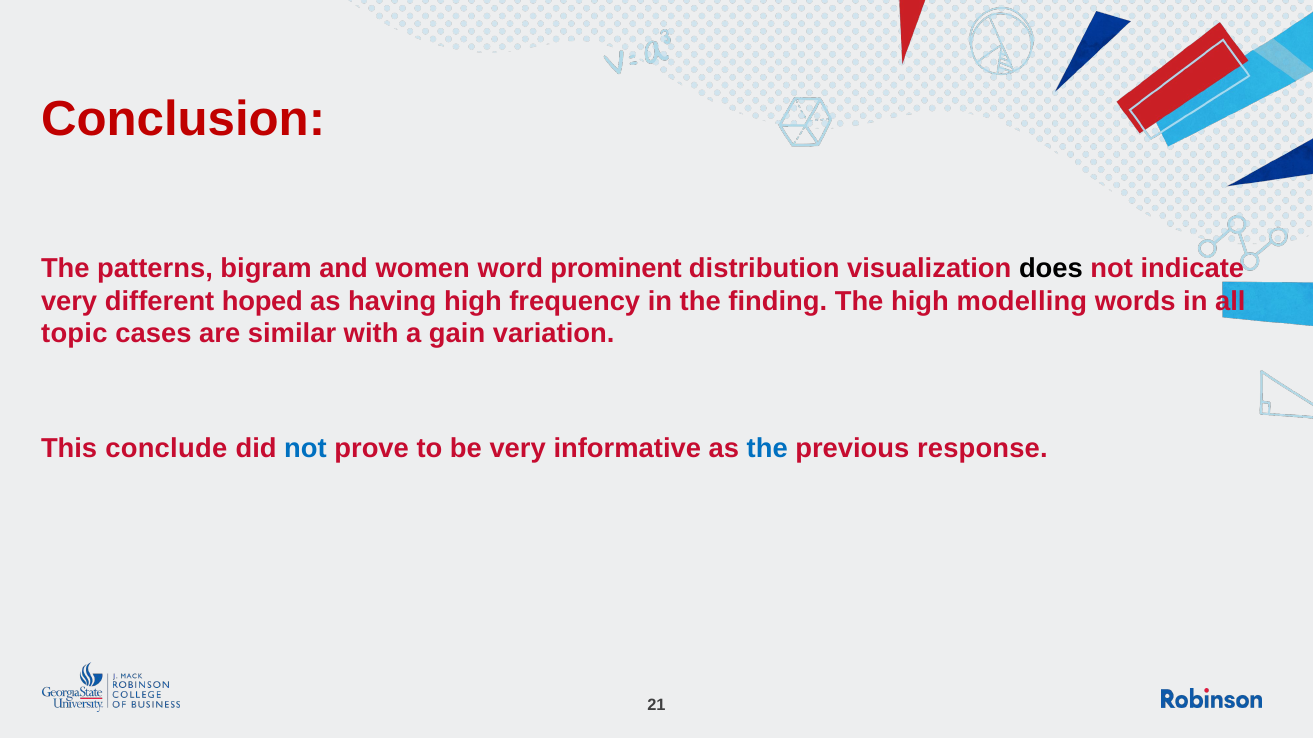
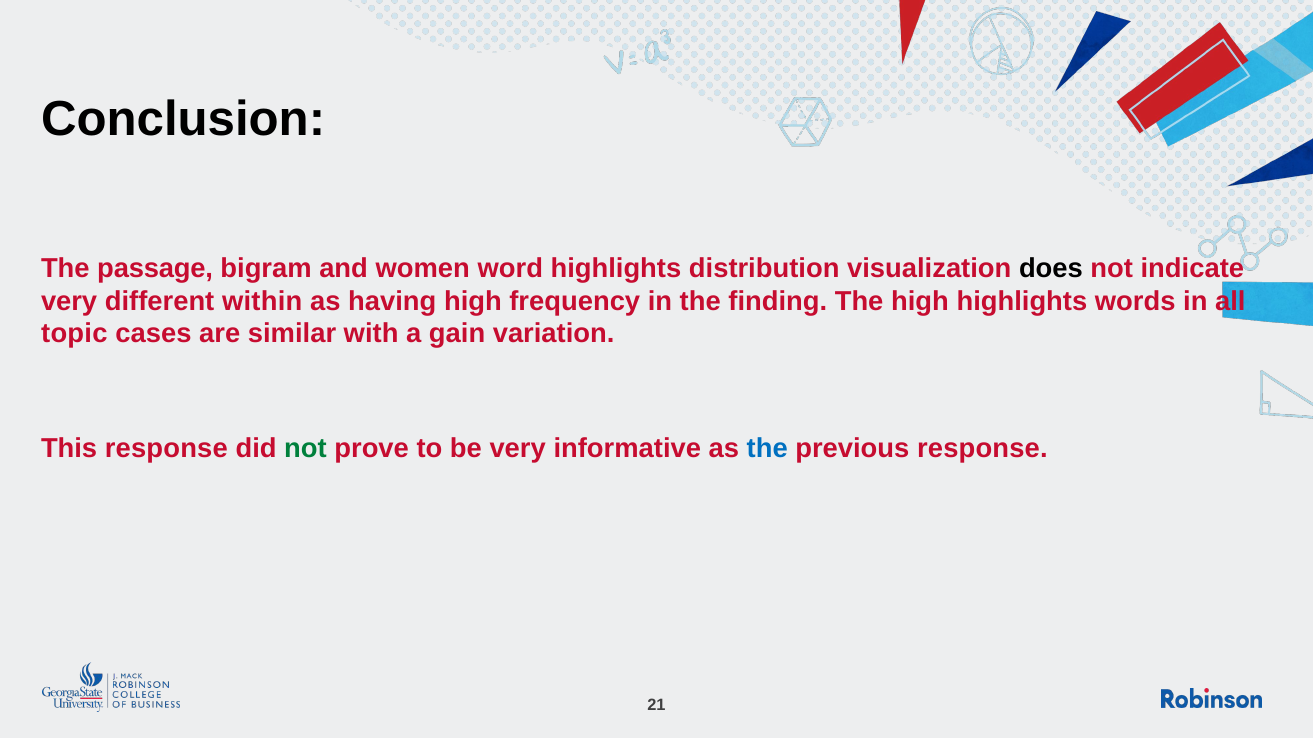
Conclusion colour: red -> black (183, 119)
patterns: patterns -> passage (155, 268)
word prominent: prominent -> highlights (616, 268)
hoped: hoped -> within (262, 301)
high modelling: modelling -> highlights (1022, 301)
This conclude: conclude -> response (166, 449)
not colour: blue -> green (306, 449)
